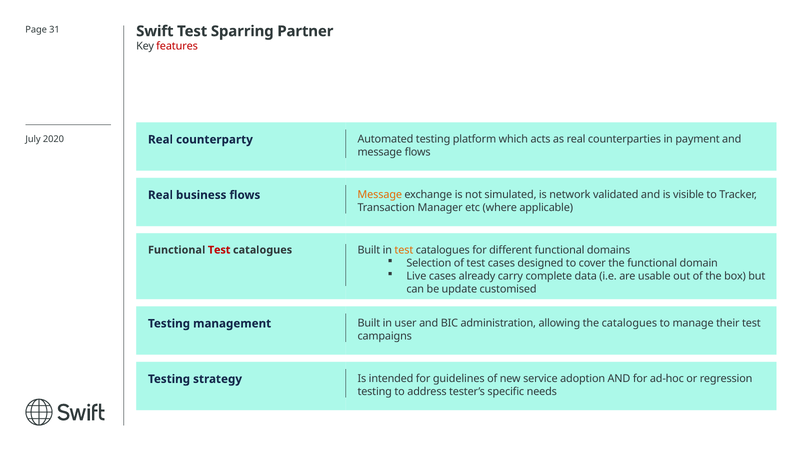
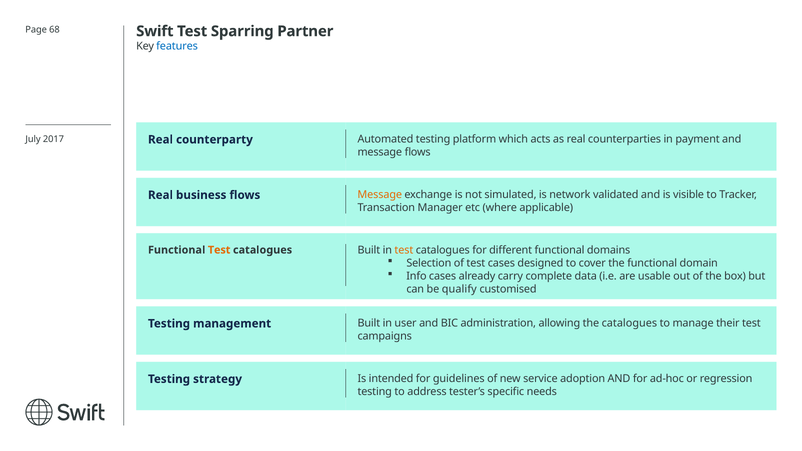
31: 31 -> 68 (55, 30)
features colour: red -> blue (177, 46)
2020: 2020 -> 2017 (53, 139)
Test colour: red -> orange (219, 250)
Live: Live -> Info (416, 276)
update: update -> qualify (459, 289)
